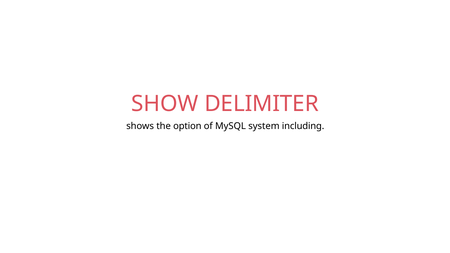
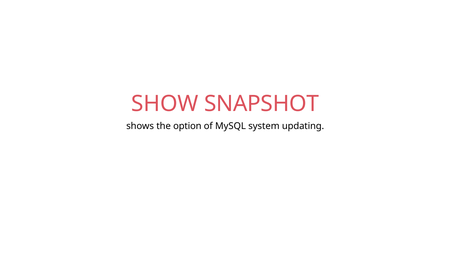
DELIMITER: DELIMITER -> SNAPSHOT (262, 104)
including: including -> updating (303, 126)
